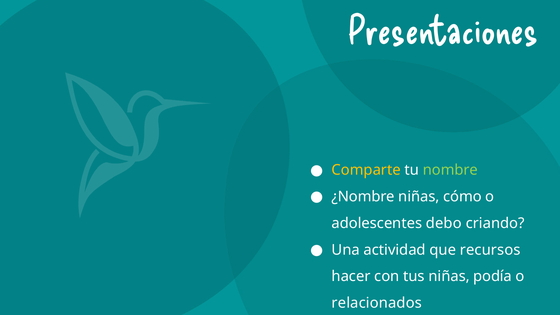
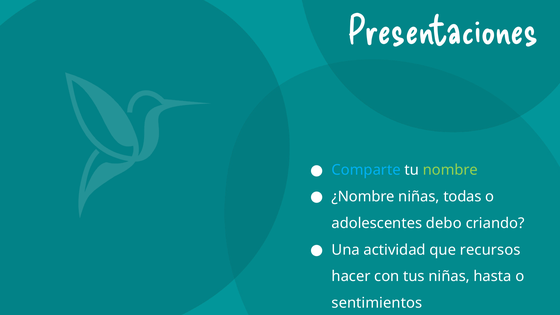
Comparte colour: yellow -> light blue (366, 170)
cómo: cómo -> todas (462, 197)
podía: podía -> hasta (493, 276)
relacionados: relacionados -> sentimientos (377, 303)
